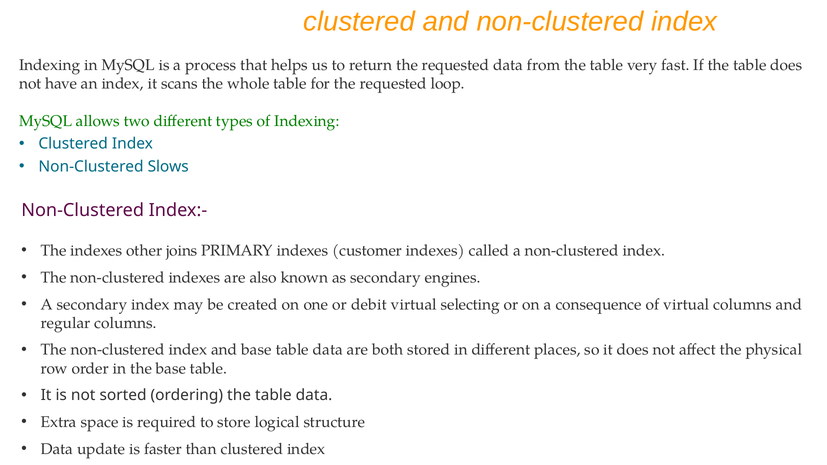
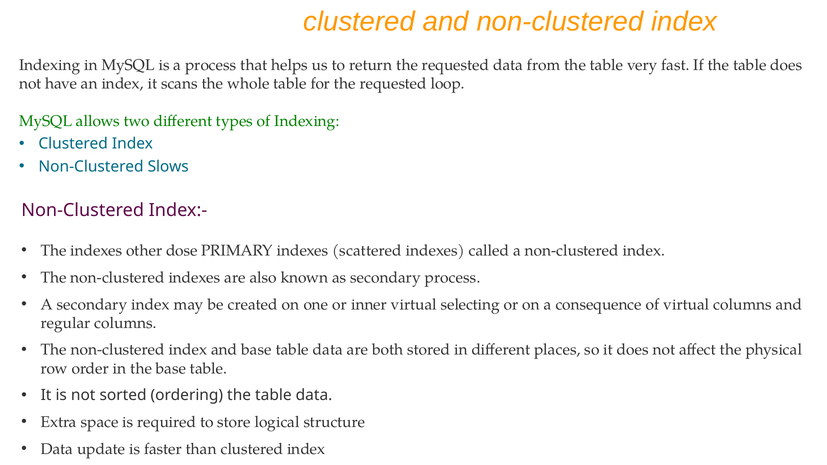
joins: joins -> dose (182, 251)
customer: customer -> scattered (367, 251)
secondary engines: engines -> process (453, 278)
debit: debit -> inner (369, 305)
